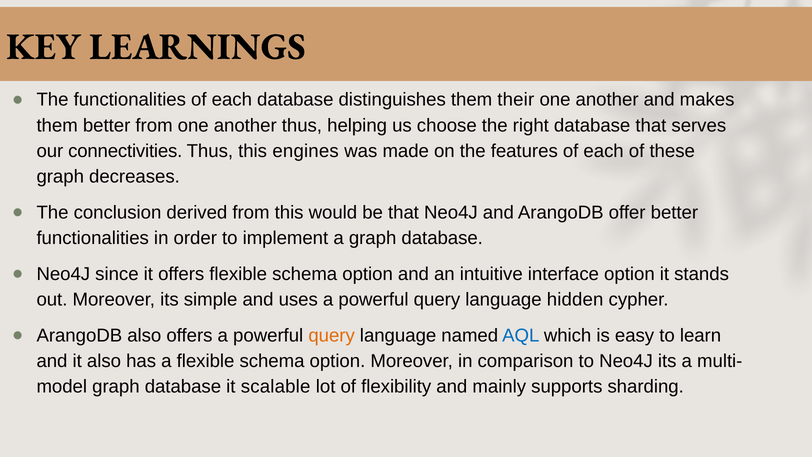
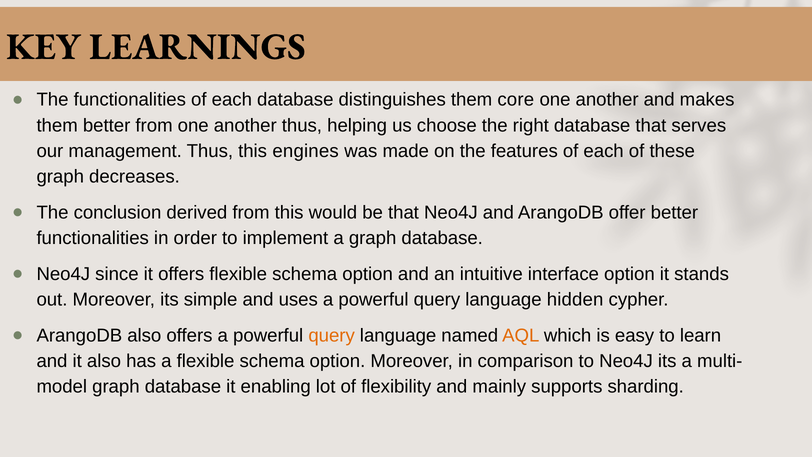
their: their -> core (516, 100)
connectivities: connectivities -> management (125, 151)
AQL colour: blue -> orange (521, 335)
scalable: scalable -> enabling (276, 387)
